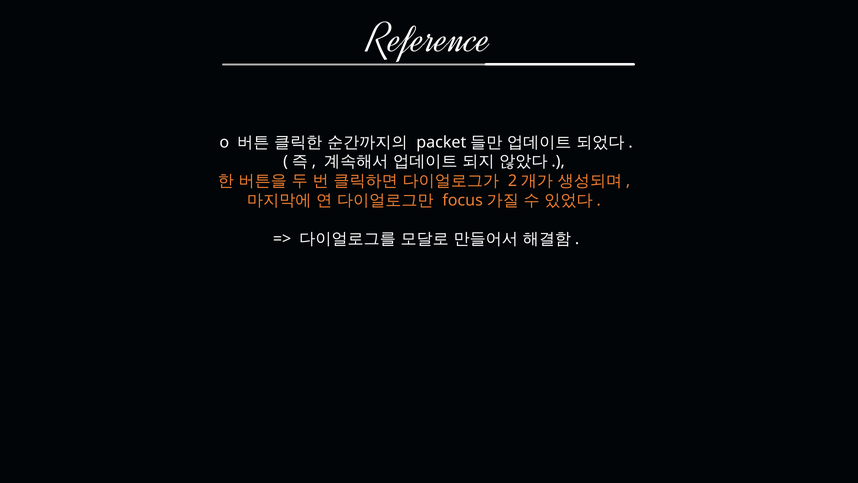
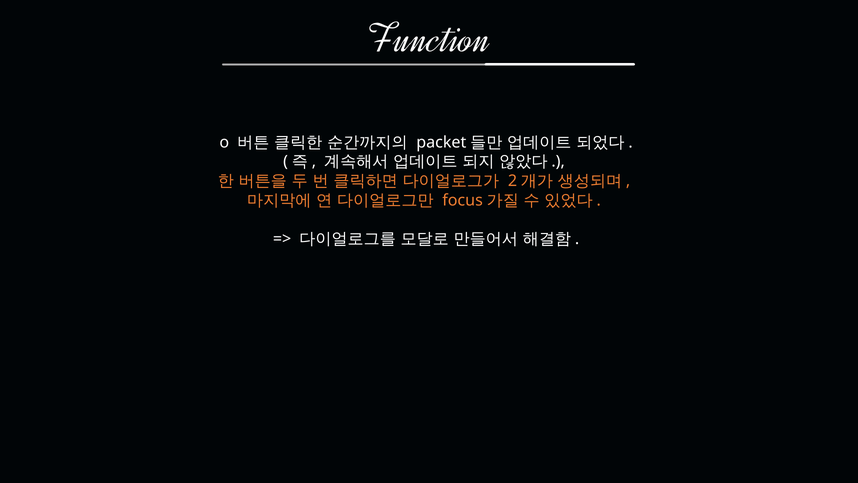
Reference: Reference -> Function (429, 38)
